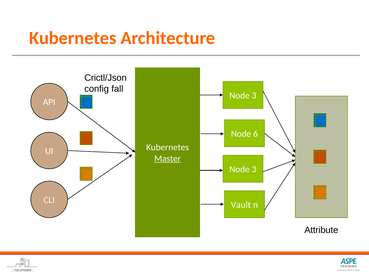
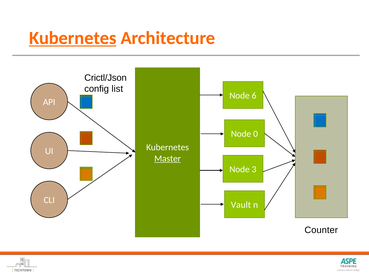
Kubernetes underline: none -> present (73, 38)
fall: fall -> list (117, 89)
3: 3 -> 6 (254, 96)
6: 6 -> 0 (256, 134)
Attribute: Attribute -> Counter (321, 230)
